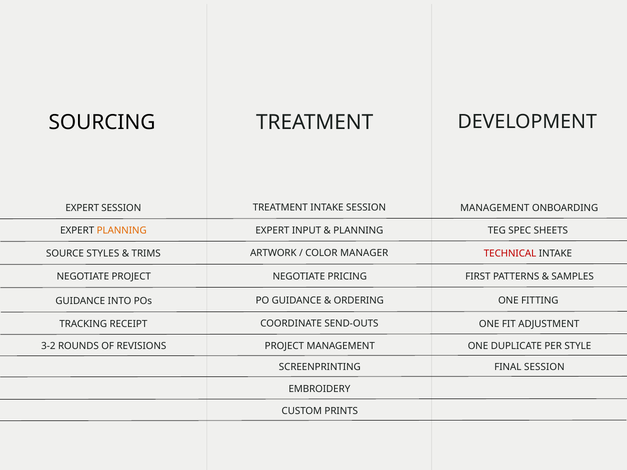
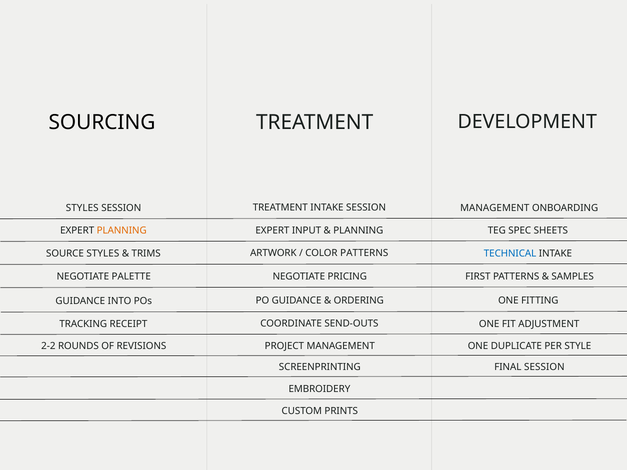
EXPERT: EXPERT -> STYLES (82, 208)
COLOR MANAGER: MANAGER -> PATTERNS (364, 253)
TECHNICAL colour: red -> blue (510, 254)
NEGOTIATE PROJECT: PROJECT -> PALETTE (131, 277)
3-2: 3-2 -> 2-2 (48, 346)
